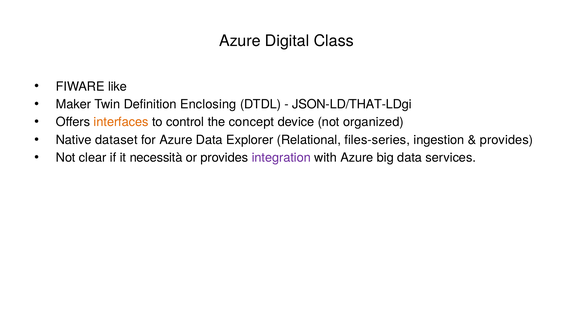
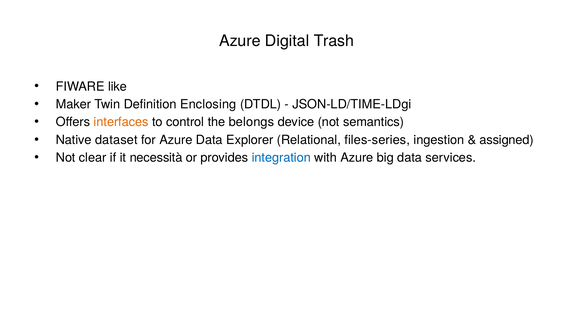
Class: Class -> Trash (334, 41)
JSON-LD/THAT-LDgi: JSON-LD/THAT-LDgi -> JSON-LD/TIME-LDgi (352, 104)
concept: concept -> belongs (251, 122)
organized: organized -> semantics (374, 122)
provides: provides -> assigned (507, 140)
integration colour: purple -> blue (281, 158)
